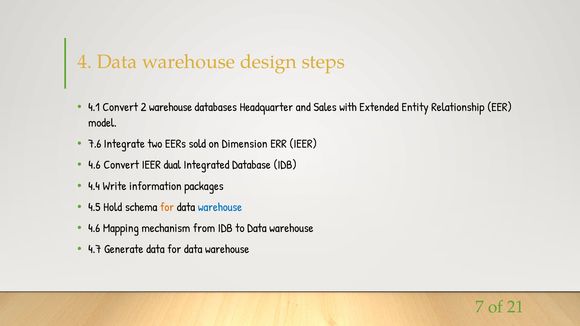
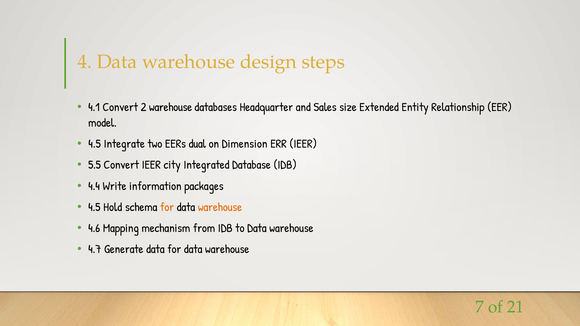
with: with -> size (348, 107)
7.6: 7.6 -> 4.5 (95, 144)
sold: sold -> dual (197, 144)
4.6: 4.6 -> 5.5 (95, 165)
dual: dual -> city (172, 165)
warehouse colour: blue -> orange (220, 207)
